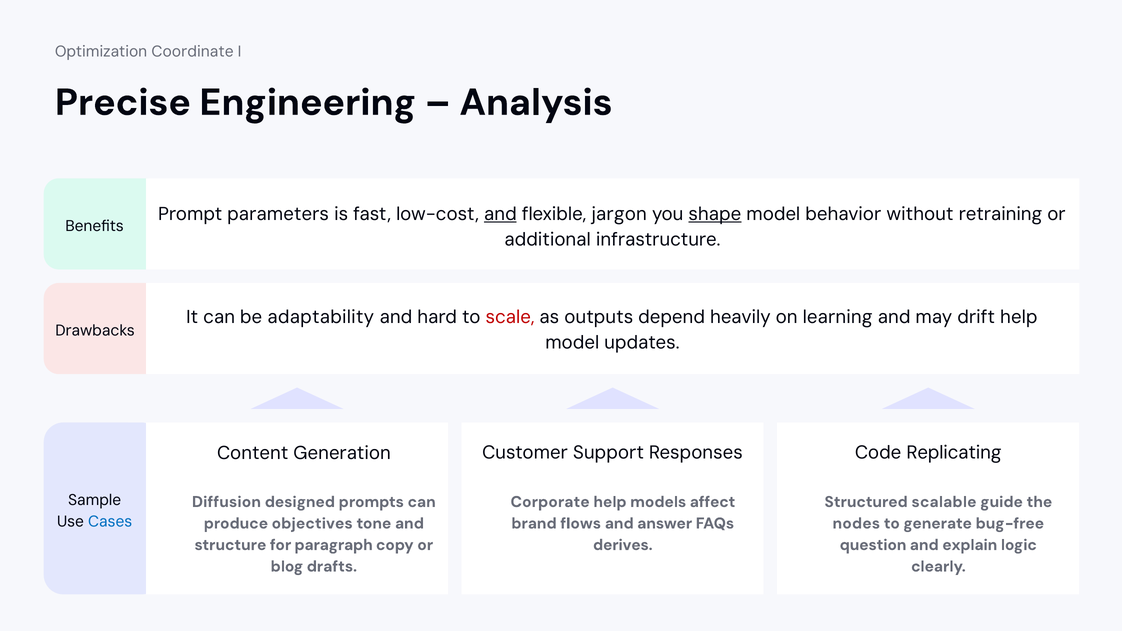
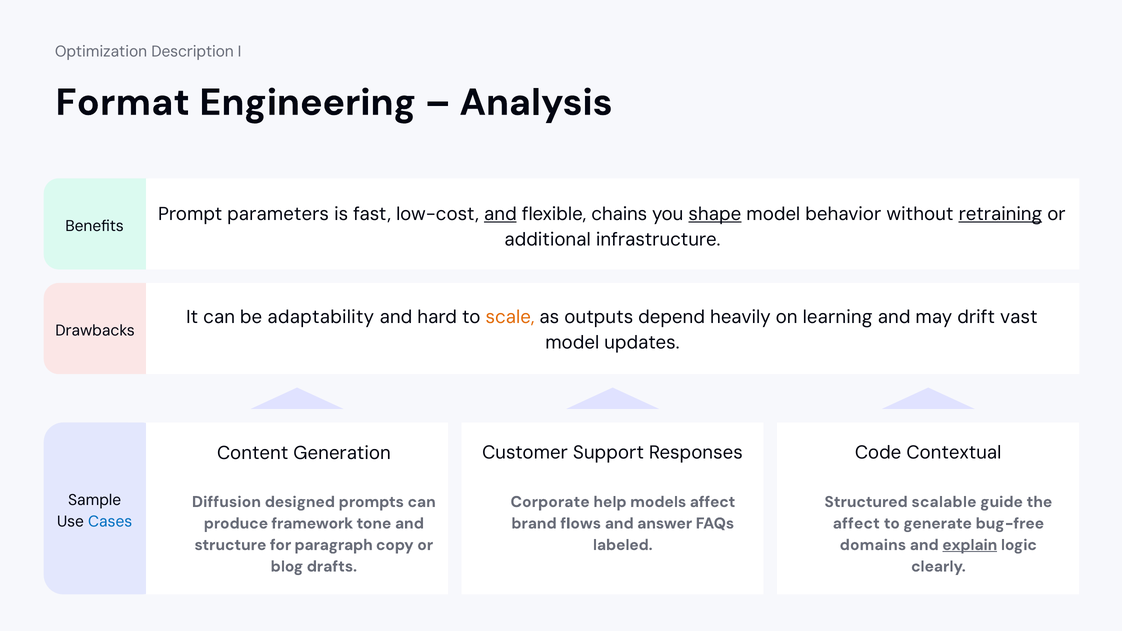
Coordinate: Coordinate -> Description (193, 52)
Precise: Precise -> Format (123, 102)
jargon: jargon -> chains (619, 214)
retraining underline: none -> present (1000, 214)
scale colour: red -> orange (510, 317)
drift help: help -> vast (1019, 317)
Replicating: Replicating -> Contextual (954, 453)
objectives: objectives -> framework (312, 523)
nodes: nodes -> affect (856, 523)
derives: derives -> labeled (623, 545)
question: question -> domains (873, 545)
explain underline: none -> present (970, 545)
